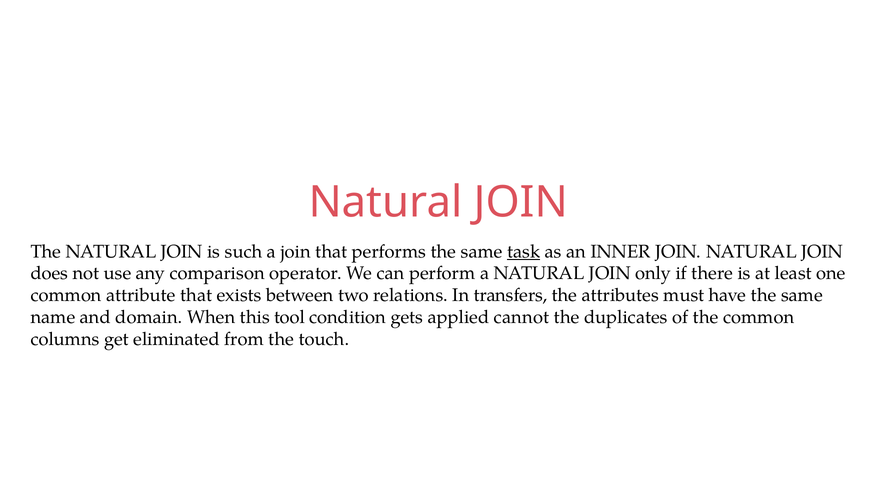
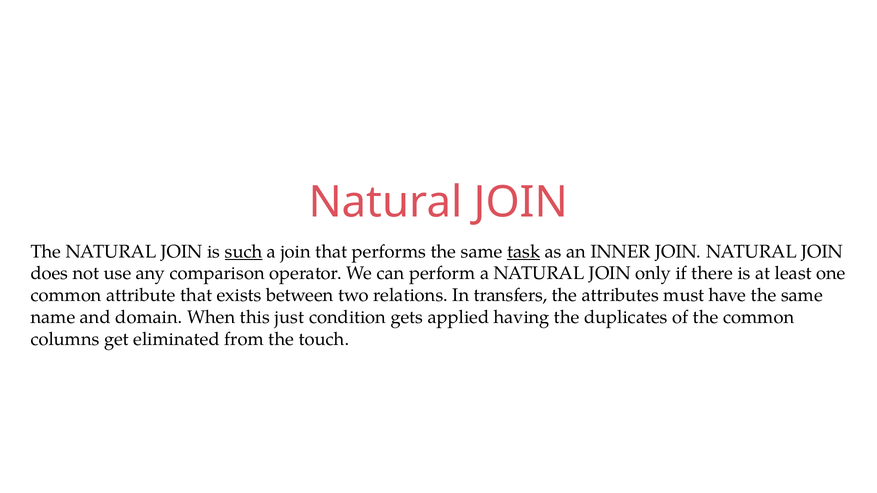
such underline: none -> present (244, 252)
tool: tool -> just (289, 318)
cannot: cannot -> having (522, 318)
